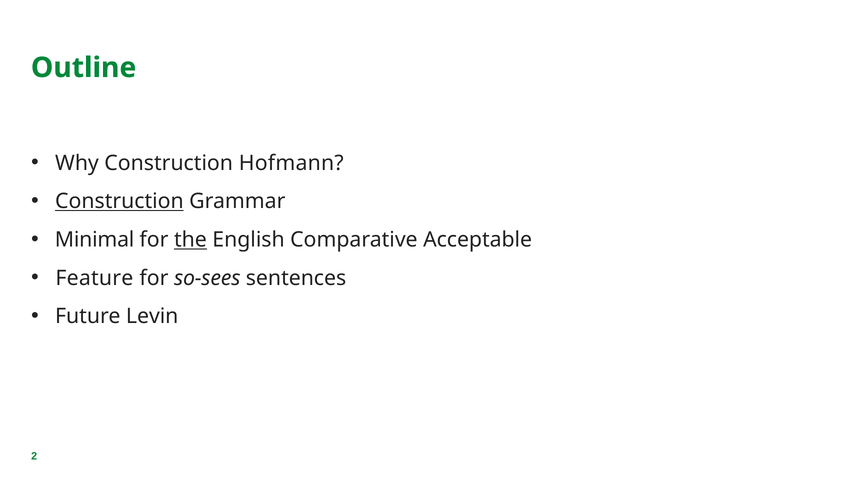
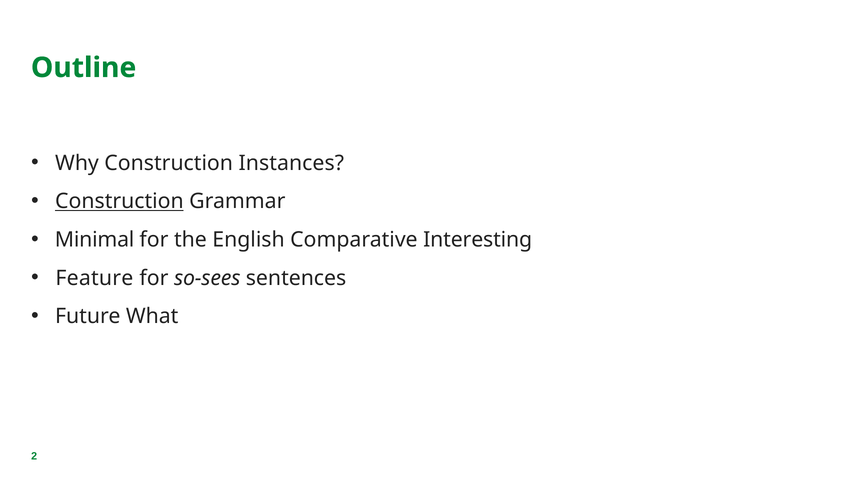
Hofmann: Hofmann -> Instances (291, 163)
the underline: present -> none (190, 240)
Acceptable: Acceptable -> Interesting (478, 240)
Levin: Levin -> What (152, 316)
